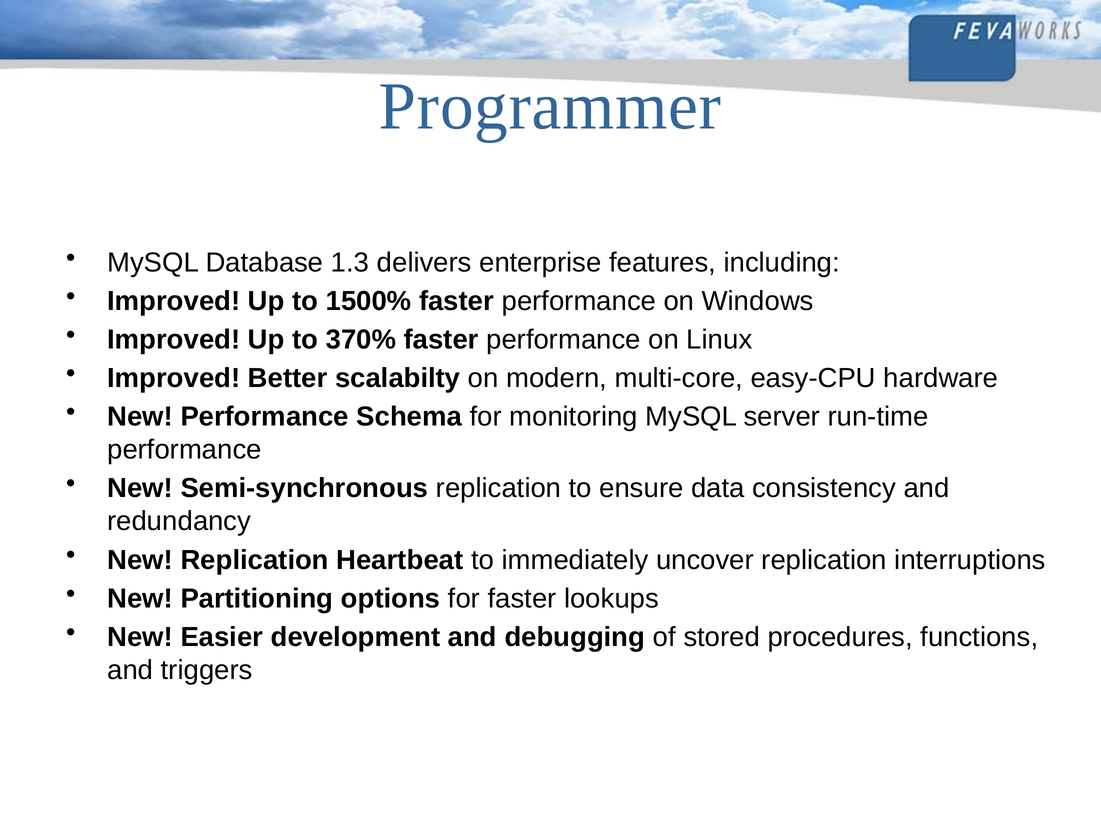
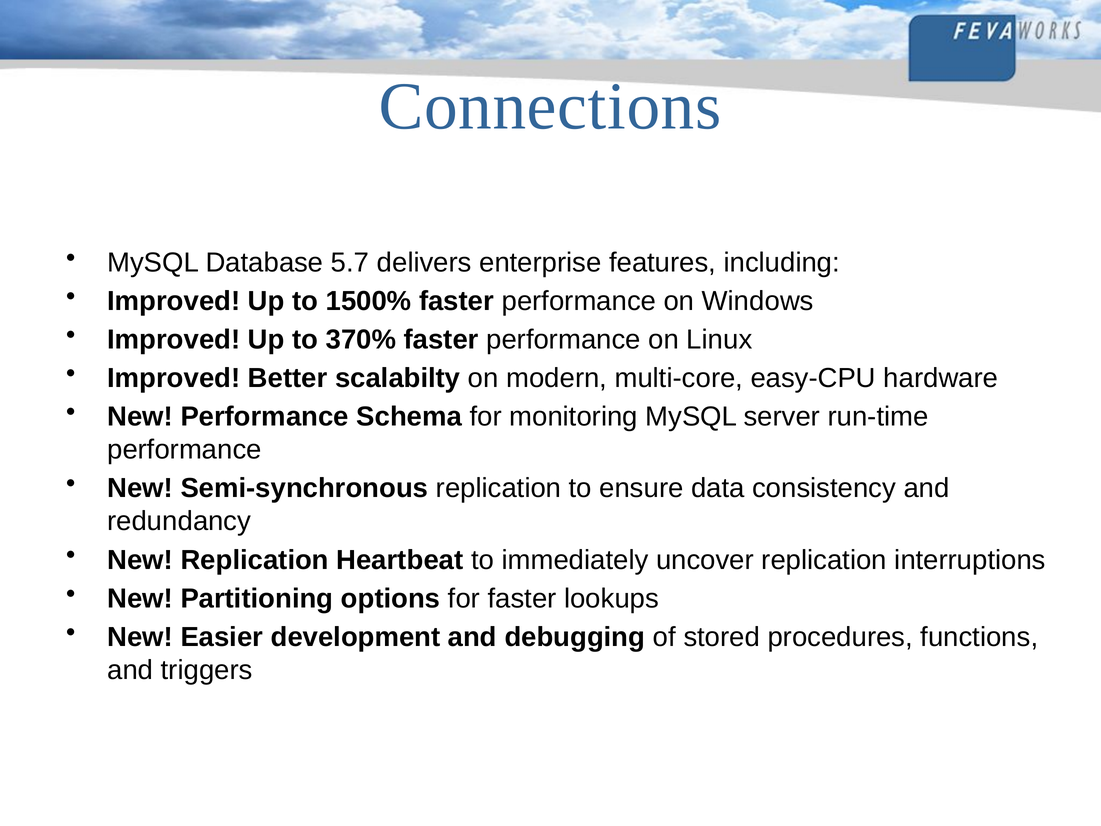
Programmer: Programmer -> Connections (550, 107)
1.3: 1.3 -> 5.7 (350, 262)
